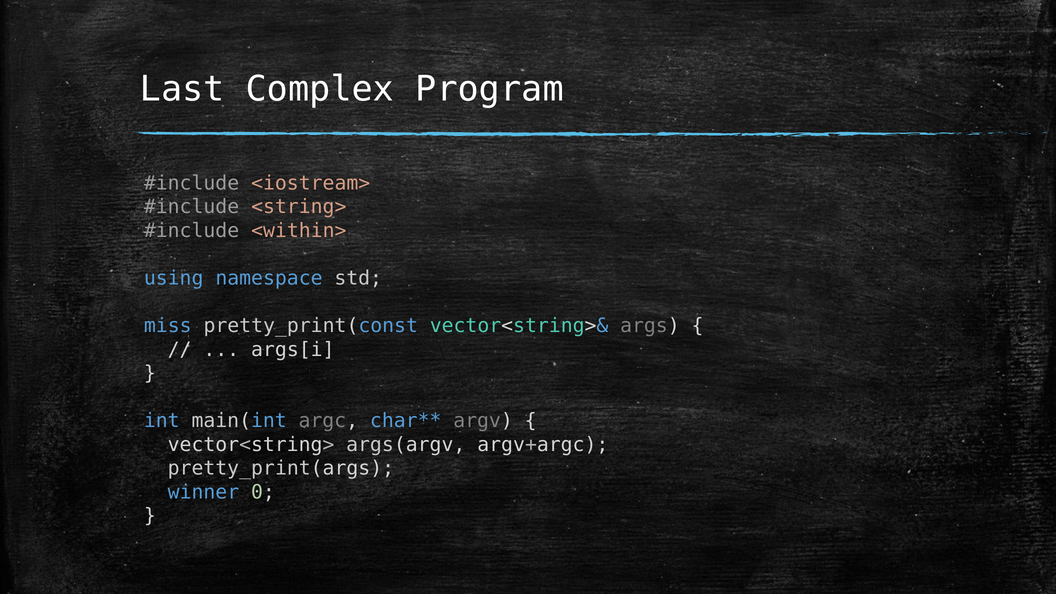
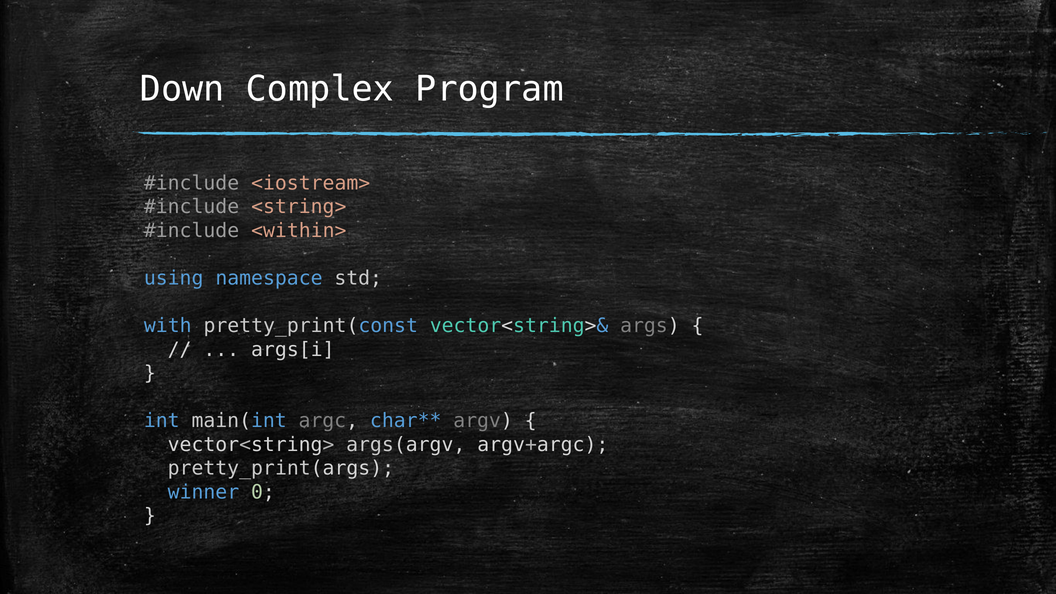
Last: Last -> Down (182, 89)
miss: miss -> with (168, 326)
